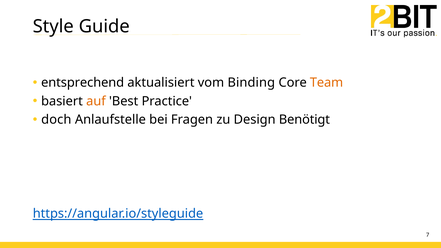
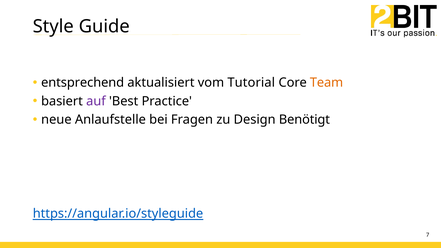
Binding: Binding -> Tutorial (251, 83)
auf colour: orange -> purple (96, 101)
doch: doch -> neue (56, 120)
